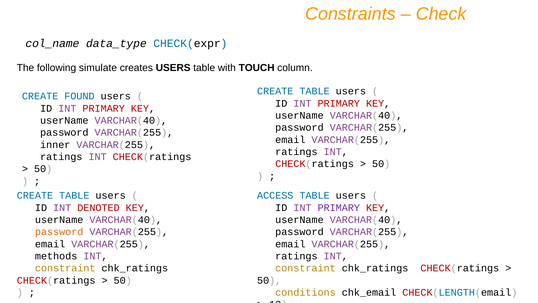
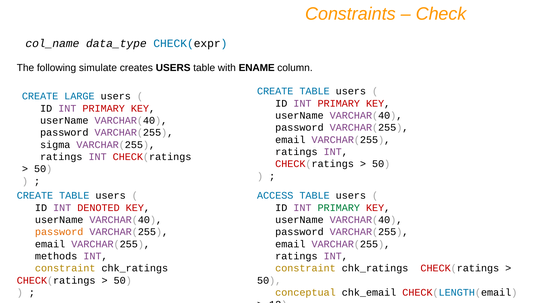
TOUCH: TOUCH -> ENAME (257, 68)
FOUND: FOUND -> LARGE (79, 96)
inner: inner -> sigma (55, 145)
PRIMARY colour: purple -> green (339, 207)
conditions: conditions -> conceptual (305, 292)
